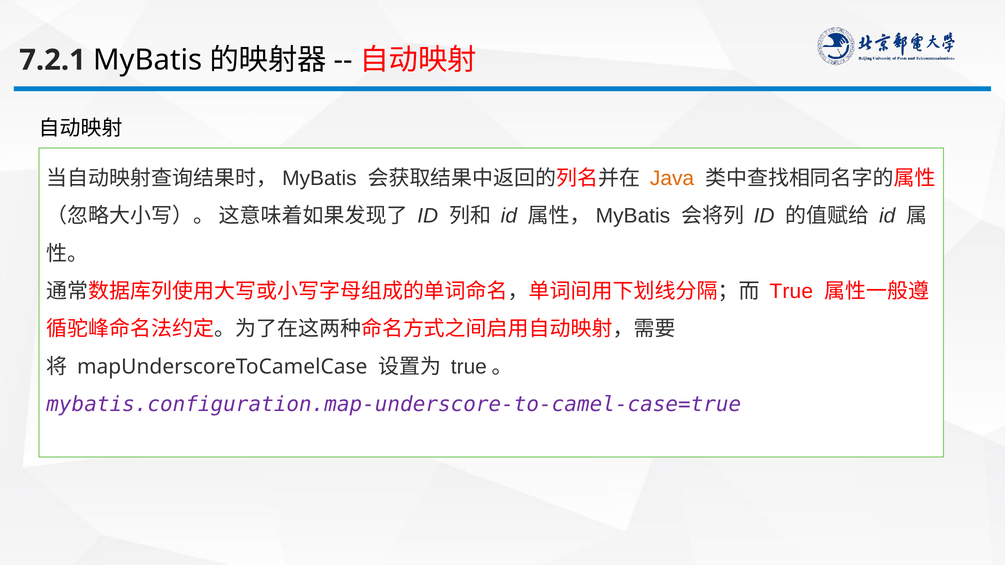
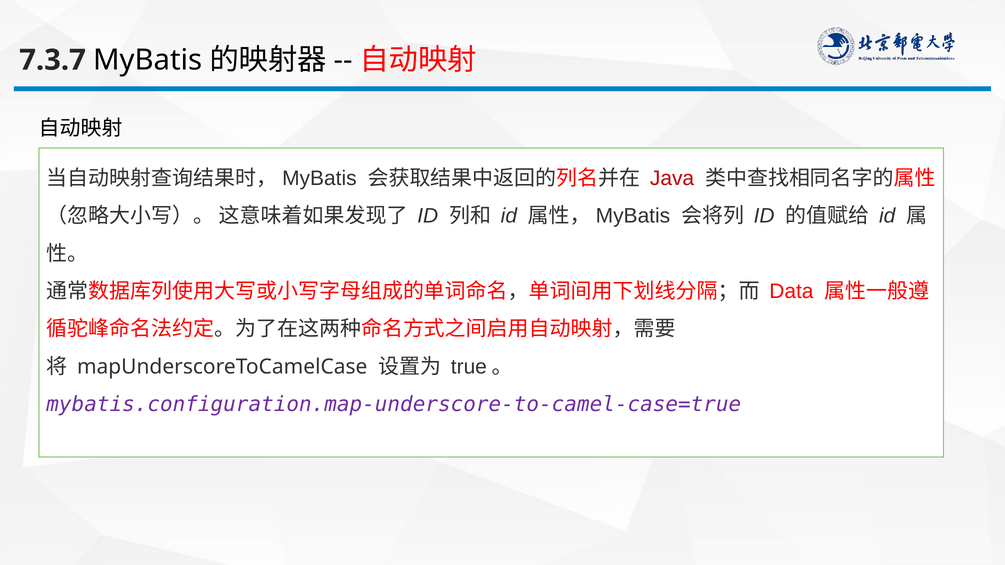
7.2.1: 7.2.1 -> 7.3.7 (53, 60)
Java colour: orange -> red (672, 178)
True: True -> Data (791, 291)
